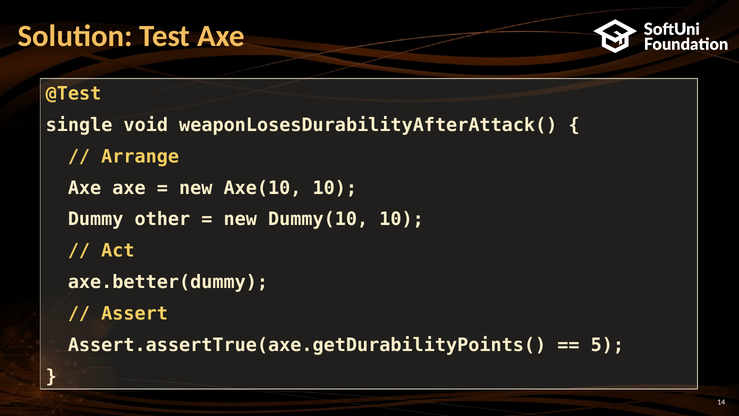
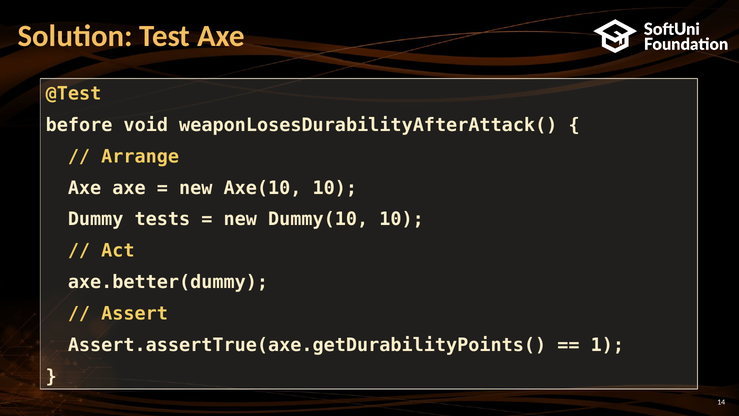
single: single -> before (79, 125)
other: other -> tests (162, 219)
5: 5 -> 1 (607, 345)
